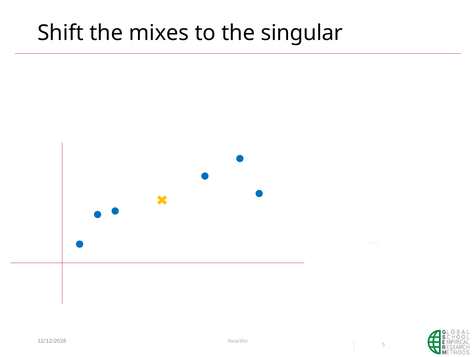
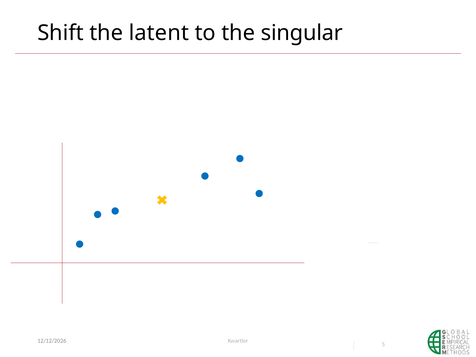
mixes: mixes -> latent (159, 33)
